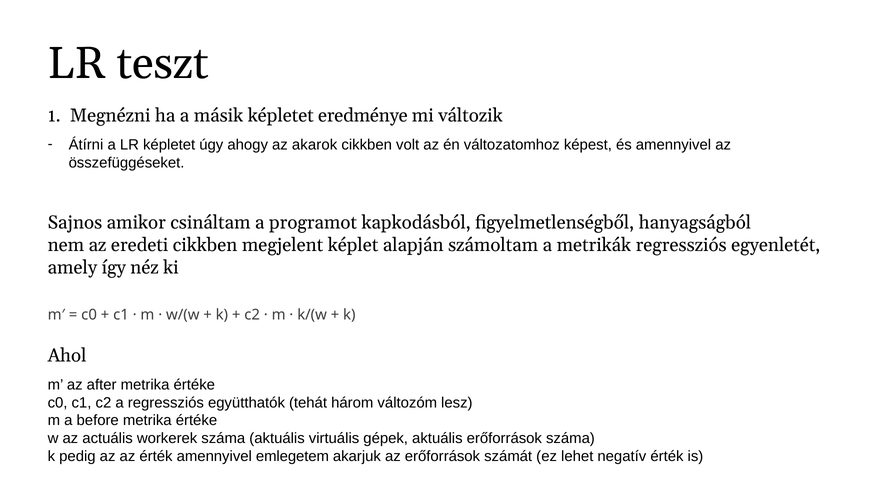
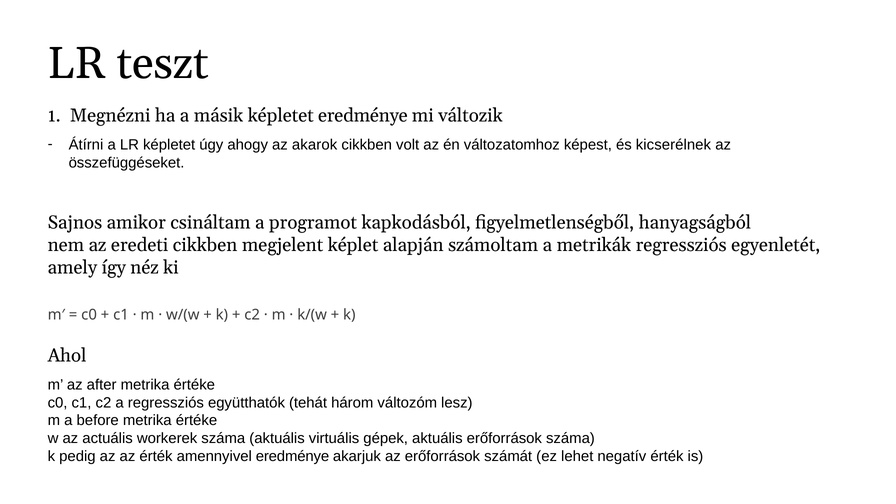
és amennyivel: amennyivel -> kicserélnek (673, 145)
amennyivel emlegetem: emlegetem -> eredménye (292, 456)
